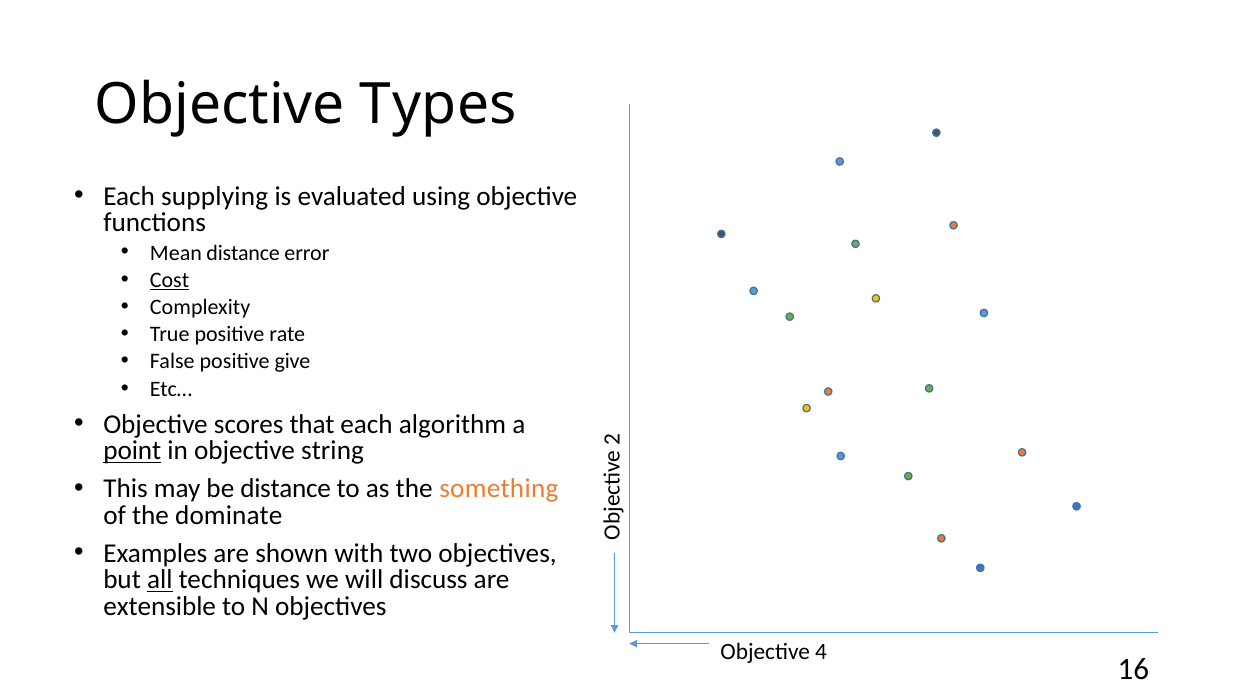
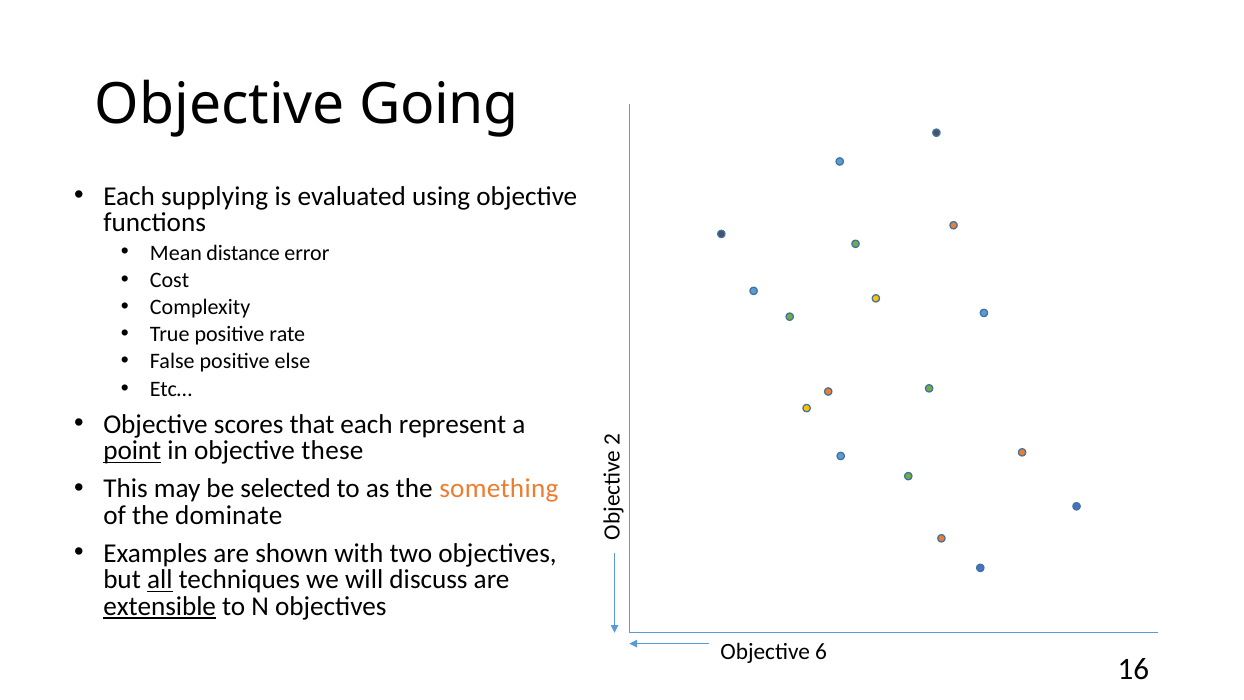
Types: Types -> Going (439, 104)
Cost underline: present -> none (170, 280)
give: give -> else (292, 362)
algorithm: algorithm -> represent (453, 424)
string: string -> these (332, 451)
be distance: distance -> selected (286, 489)
extensible underline: none -> present (160, 606)
4: 4 -> 6 (821, 651)
